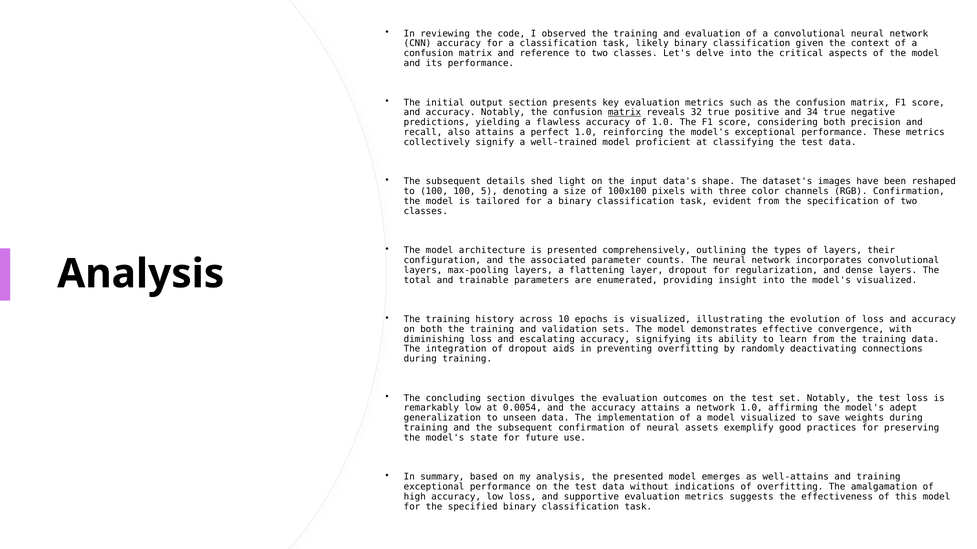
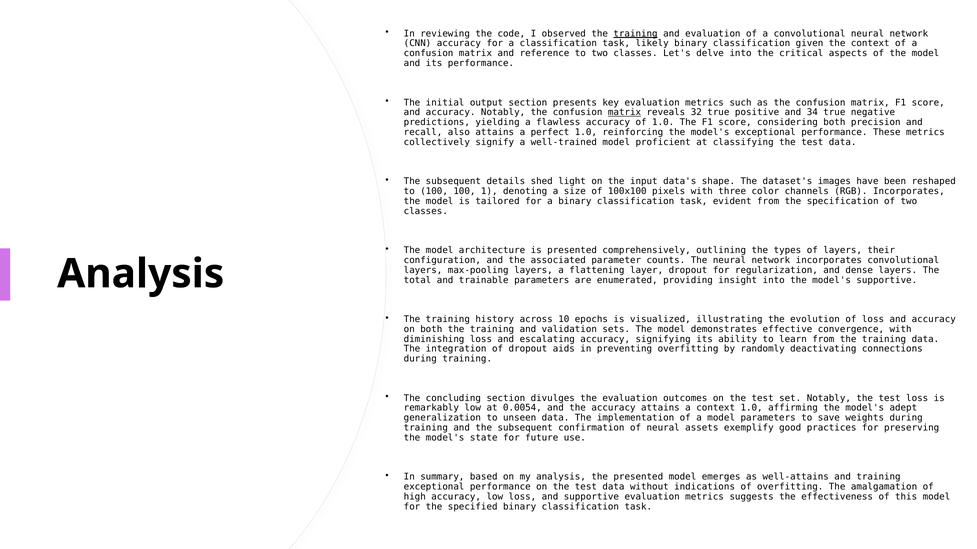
training underline: none -> present (636, 34)
5: 5 -> 1 (489, 191)
RGB Confirmation: Confirmation -> Incorporates (909, 191)
model's visualized: visualized -> supportive (887, 280)
a network: network -> context (716, 408)
model visualized: visualized -> parameters (768, 418)
